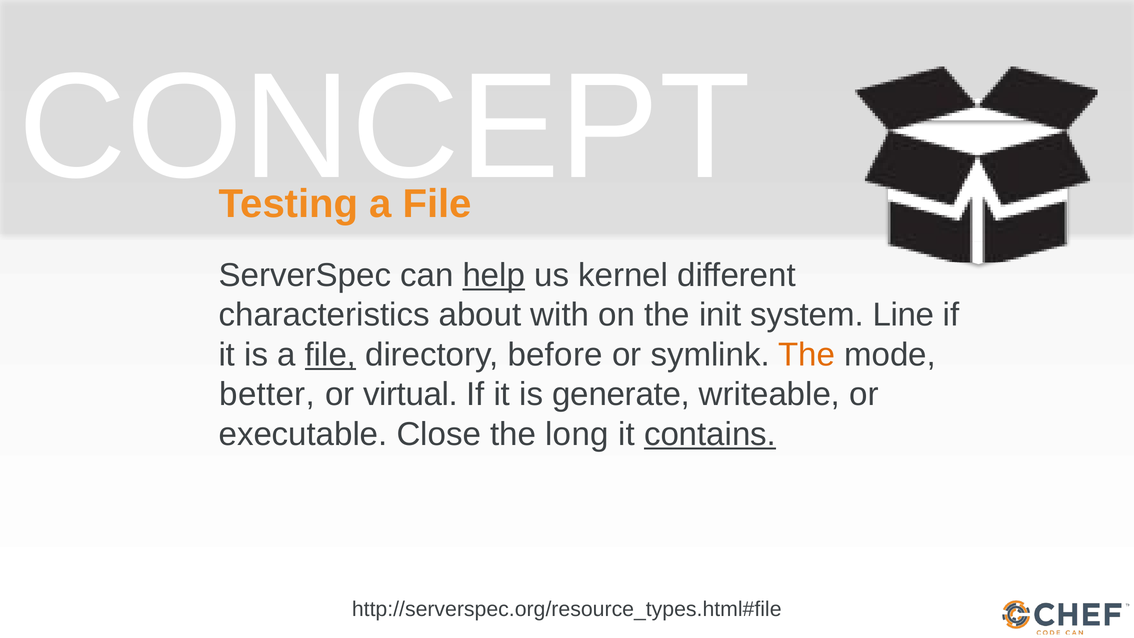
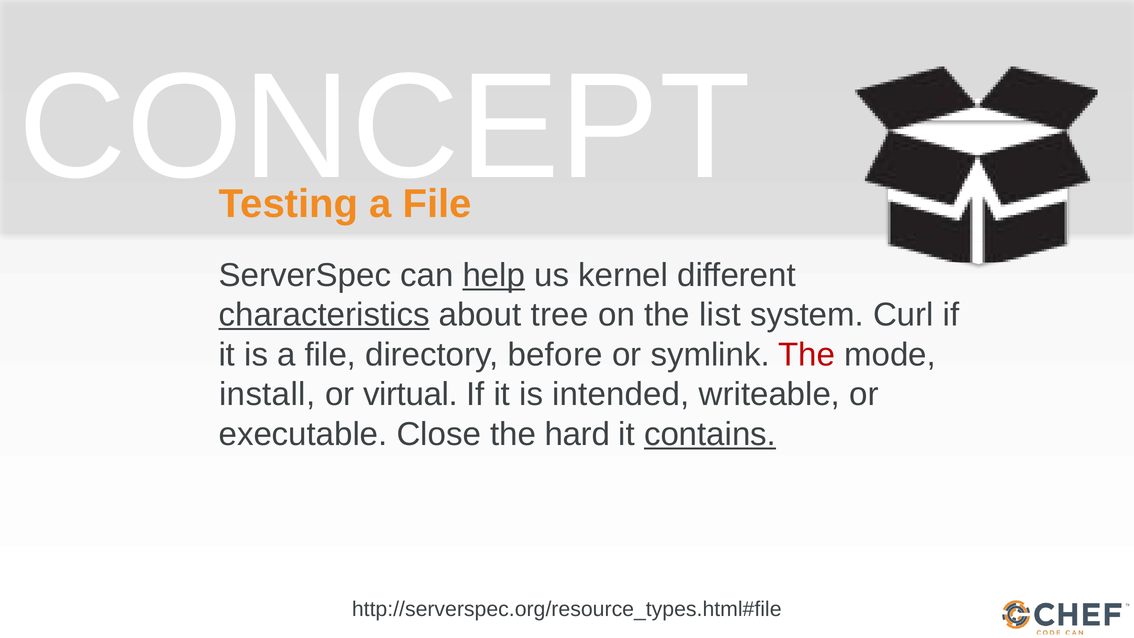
characteristics underline: none -> present (324, 315)
with: with -> tree (560, 315)
init: init -> list (720, 315)
Line: Line -> Curl (903, 315)
file underline: present -> none (330, 355)
The colour: orange -> red (807, 355)
better: better -> install (267, 394)
generate: generate -> intended (621, 394)
long: long -> hard (577, 434)
